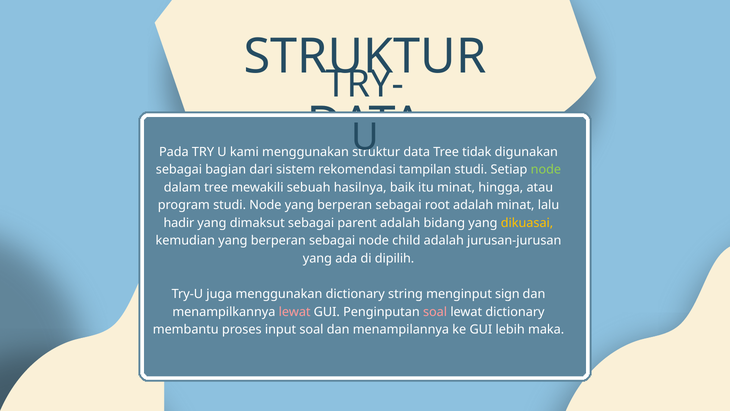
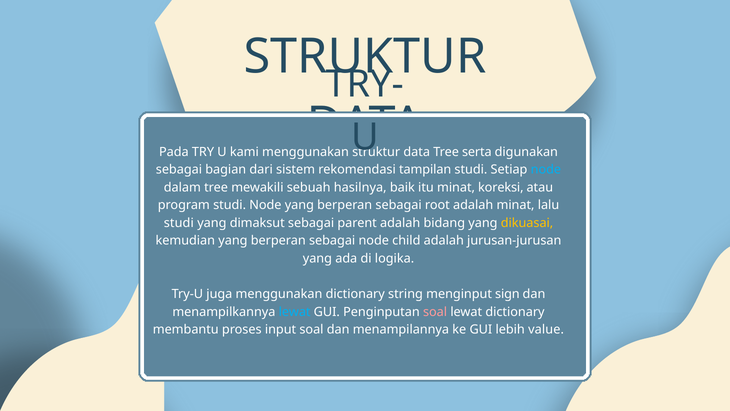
tidak: tidak -> serta (477, 152)
node colour: light green -> light blue (546, 169)
hingga: hingga -> koreksi (501, 187)
hadir: hadir -> studi (179, 223)
dipilih: dipilih -> logika (395, 258)
lewat colour: pink -> light blue (295, 312)
maka: maka -> value (546, 329)
